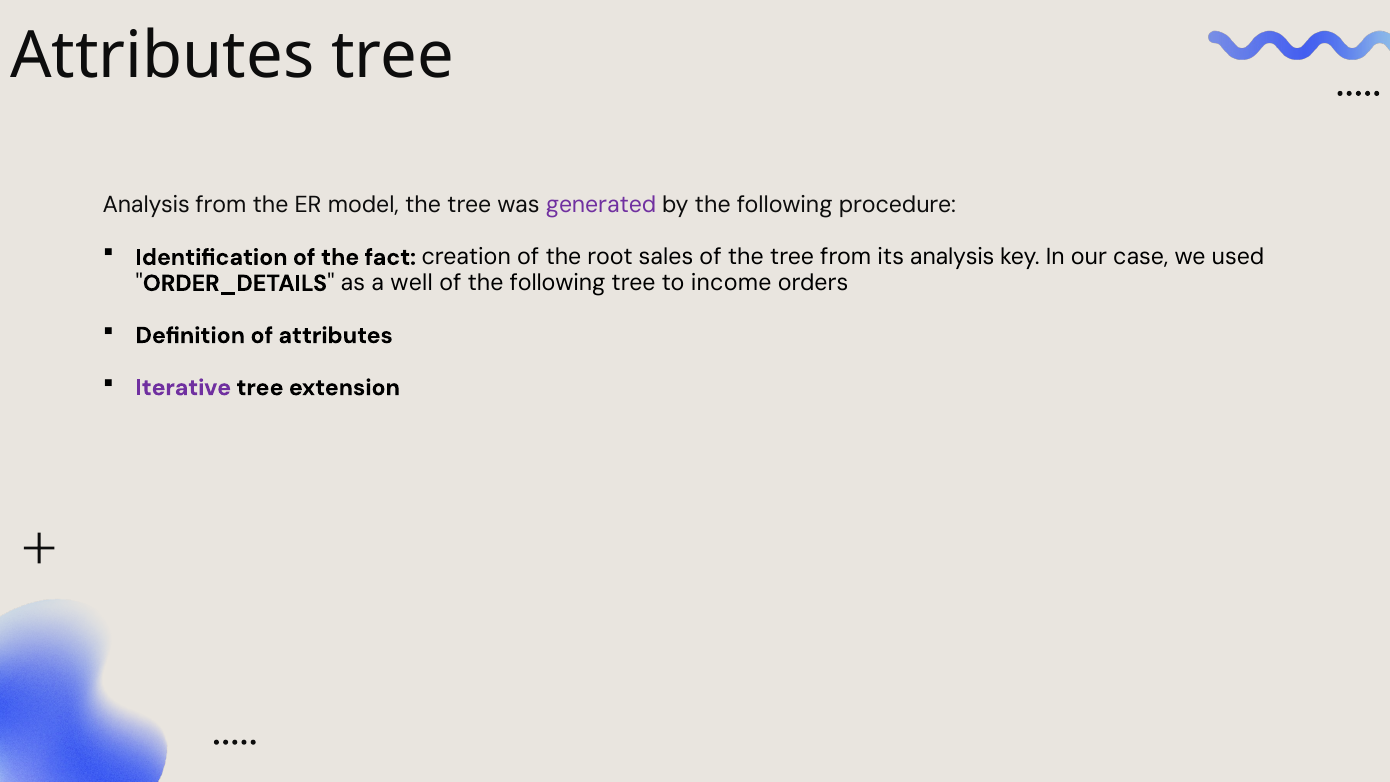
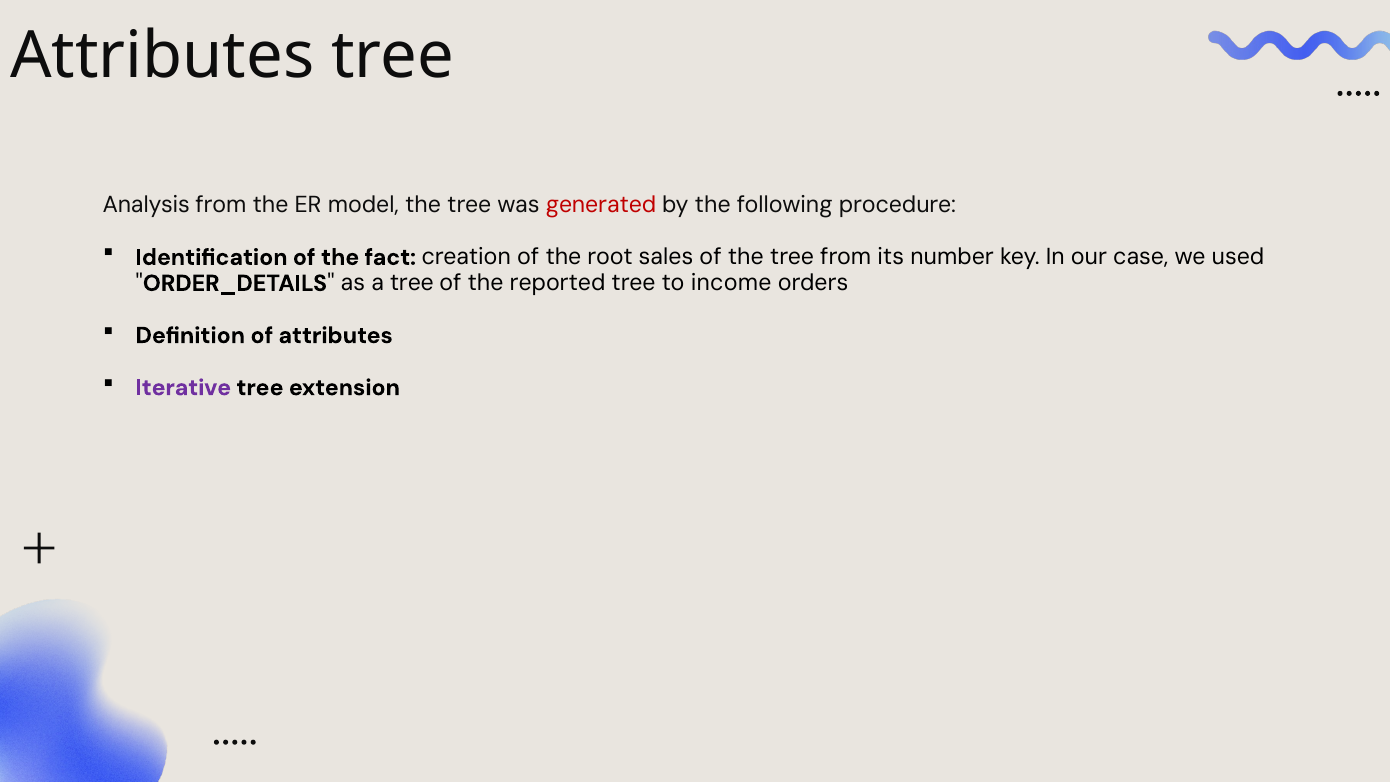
generated colour: purple -> red (601, 205)
its analysis: analysis -> number (952, 257)
a well: well -> tree (412, 283)
of the following: following -> reported (558, 283)
